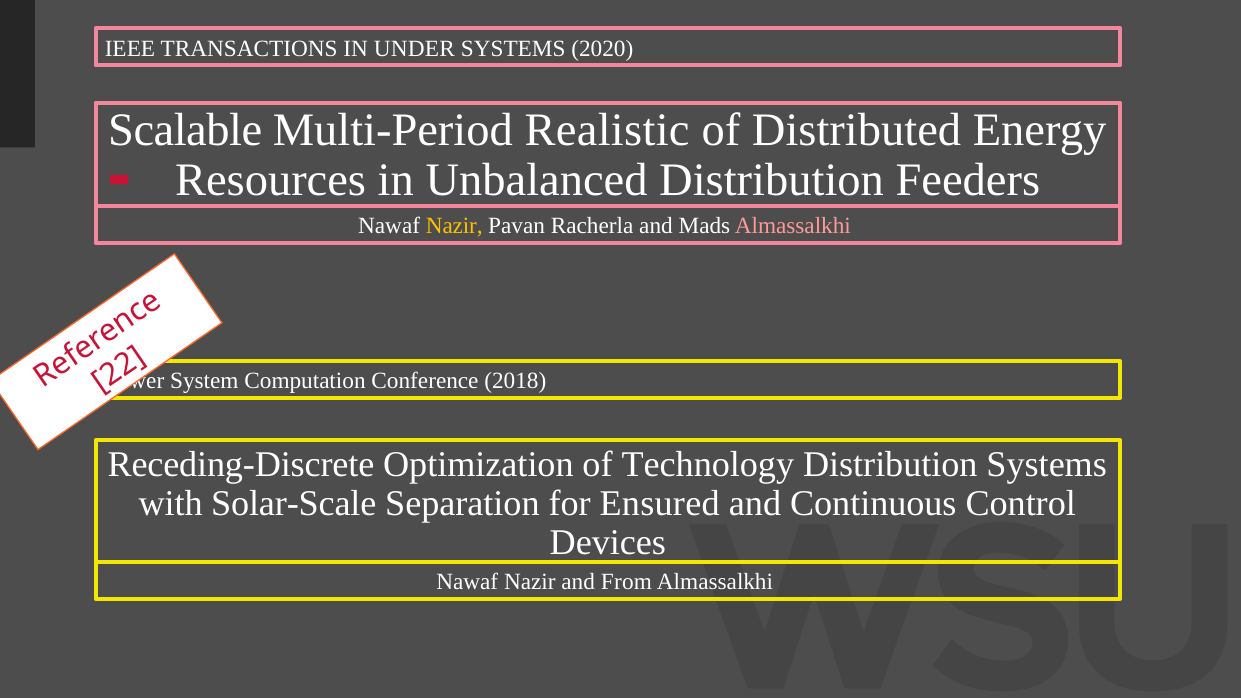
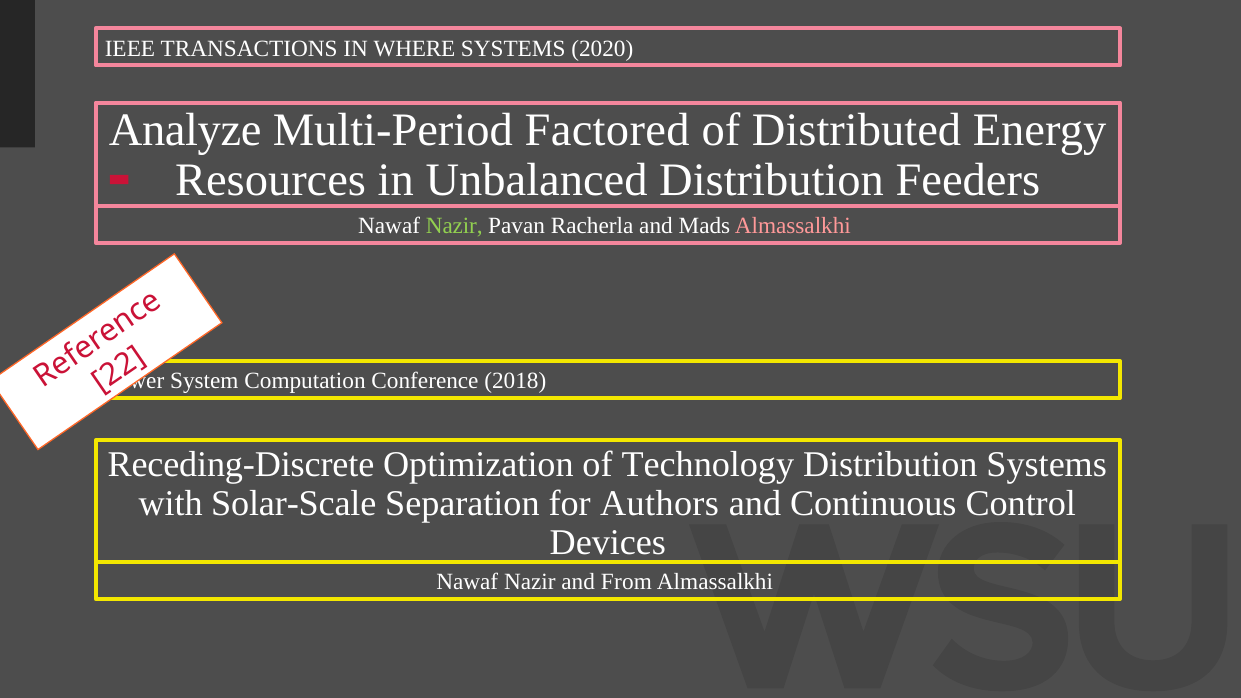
UNDER: UNDER -> WHERE (415, 49)
Scalable: Scalable -> Analyze (185, 130)
Realistic: Realistic -> Factored (607, 130)
Nazir colour: yellow -> light green (454, 226)
Ensured: Ensured -> Authors (660, 503)
